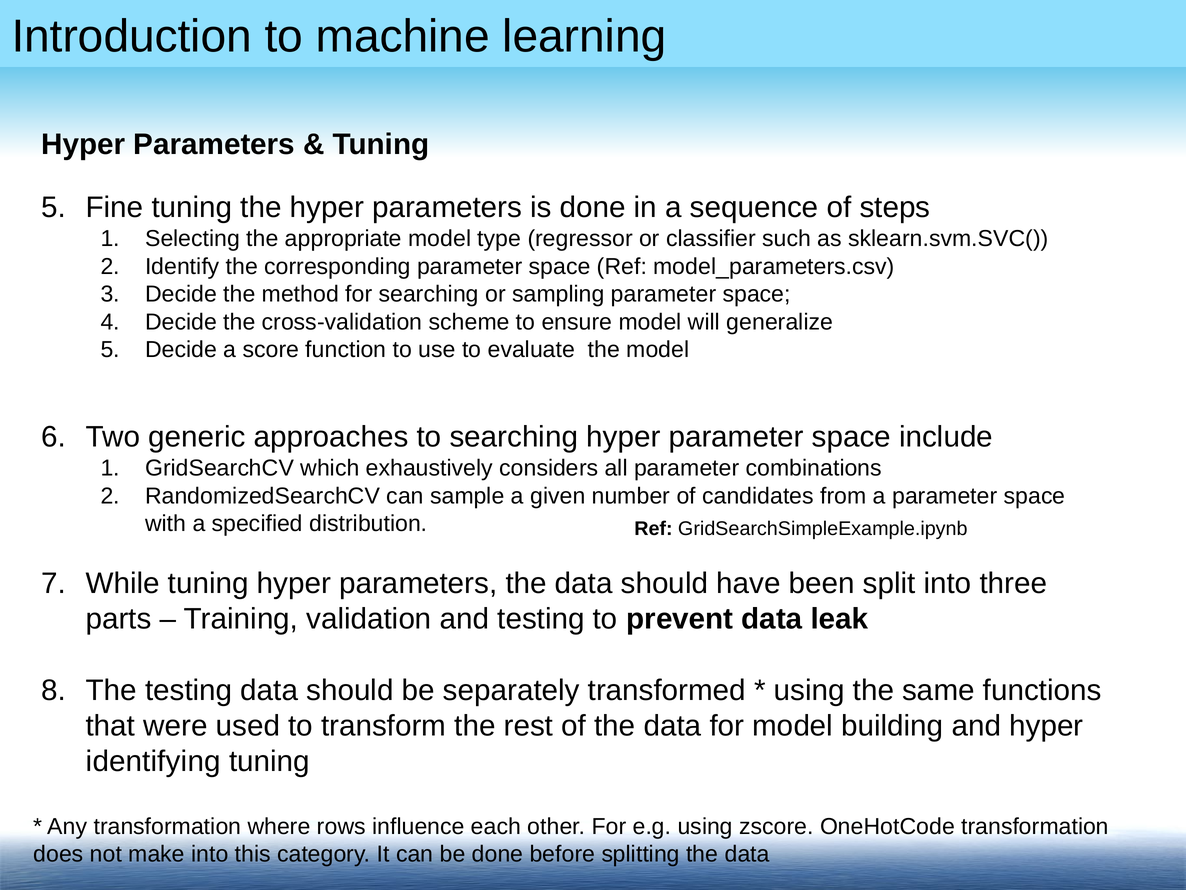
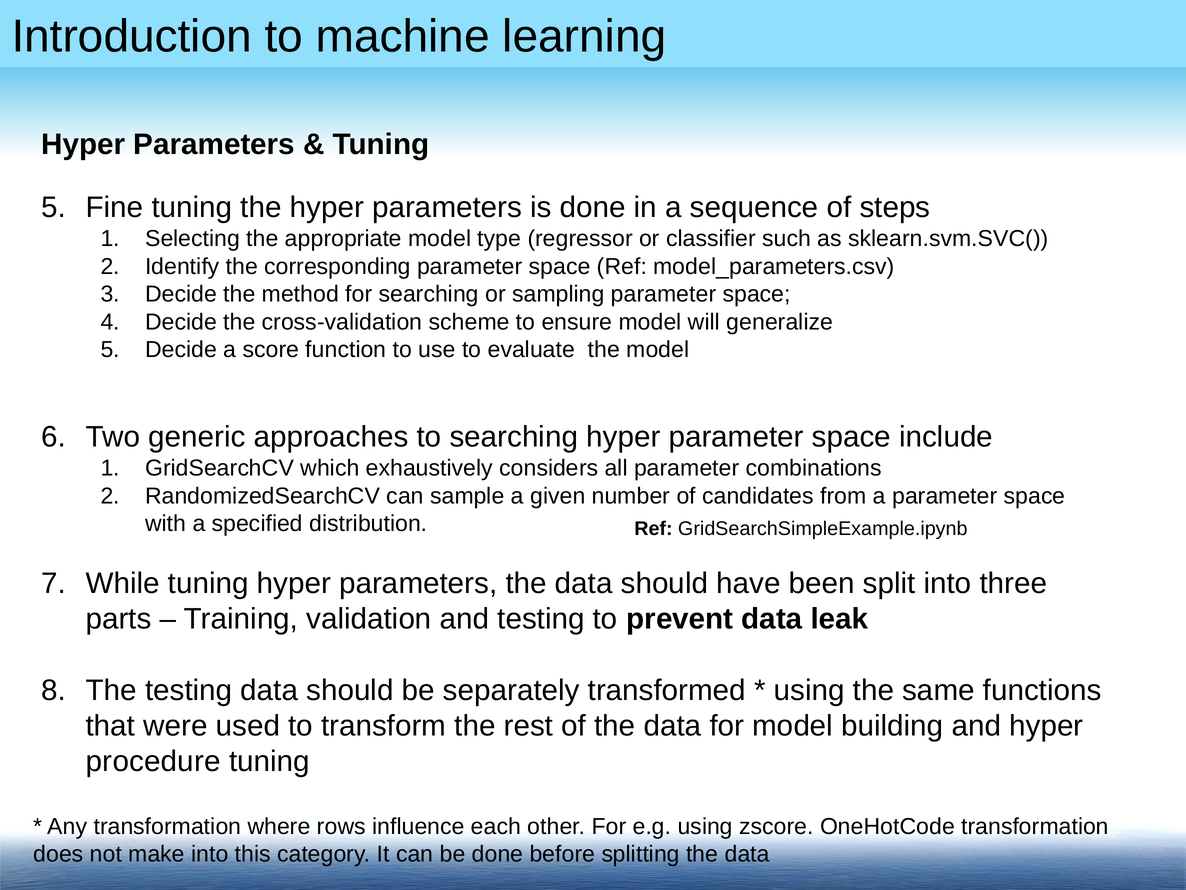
identifying: identifying -> procedure (153, 761)
